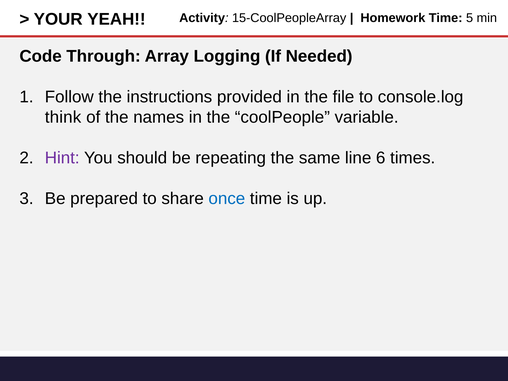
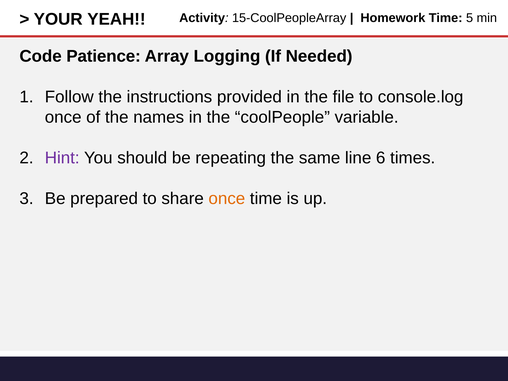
Through: Through -> Patience (104, 56)
think: think -> once (63, 117)
once colour: blue -> orange (227, 198)
